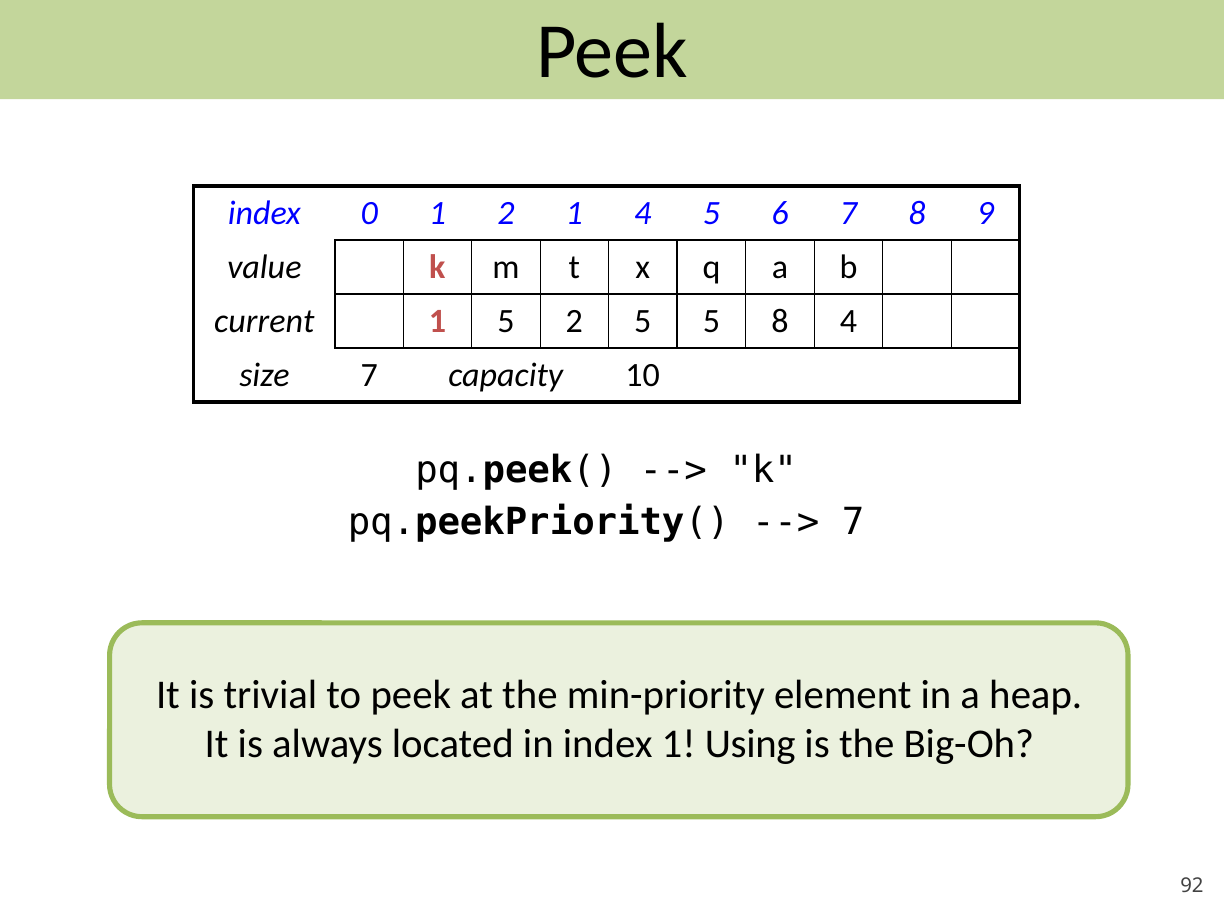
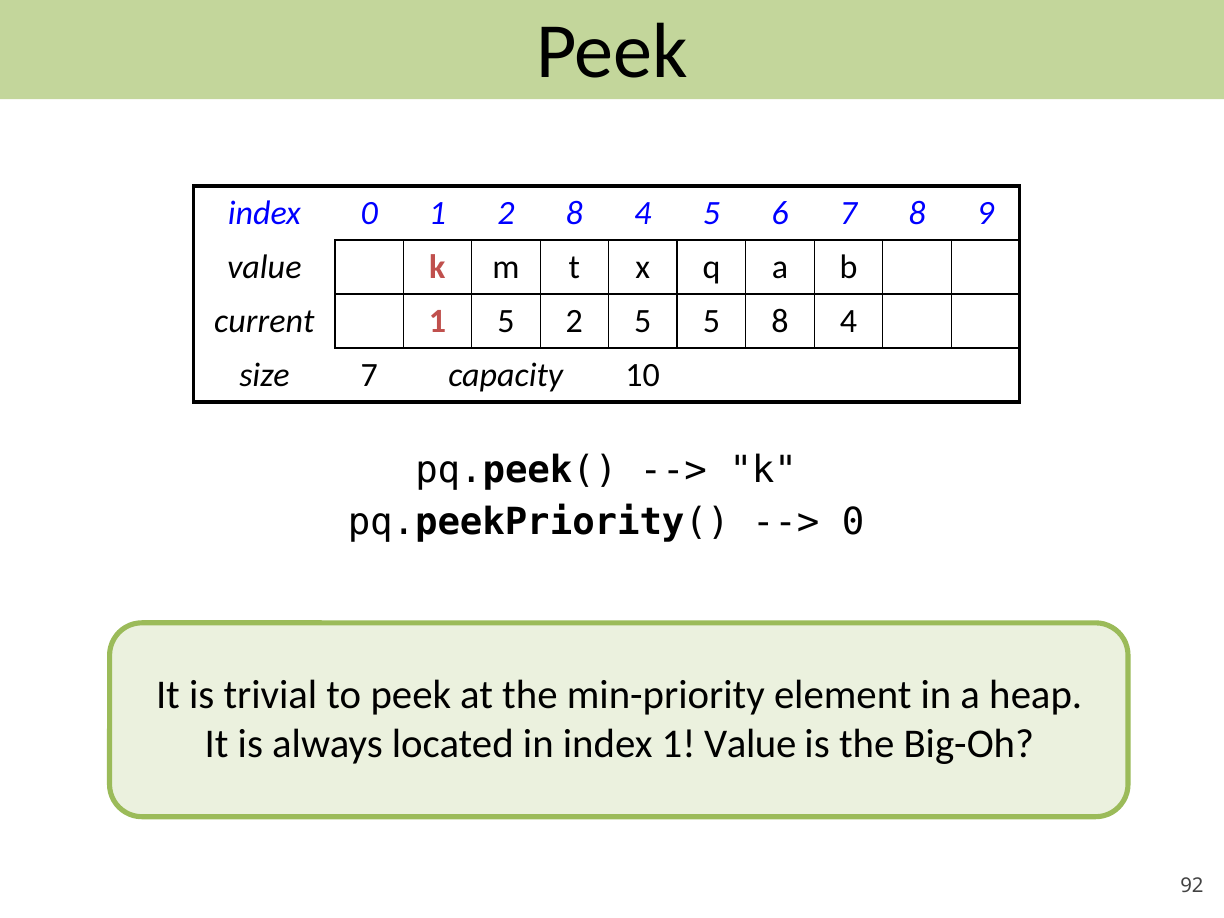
2 1: 1 -> 8 (574, 213)
7: 7 -> 0 (853, 523)
1 Using: Using -> Value (750, 744)
